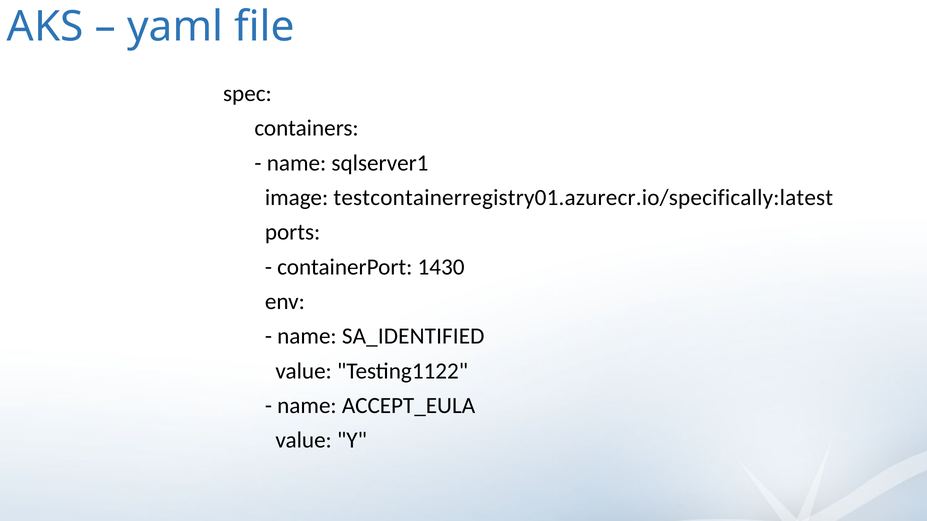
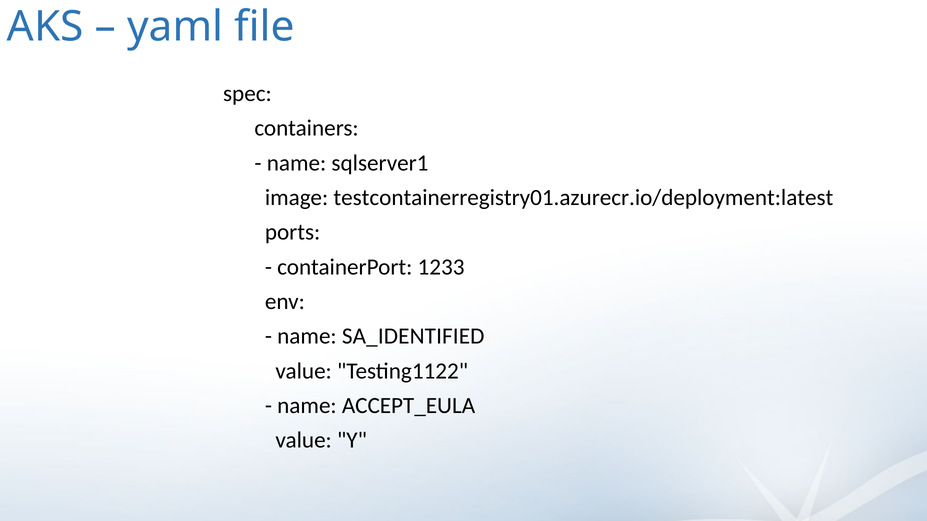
testcontainerregistry01.azurecr.io/specifically:latest: testcontainerregistry01.azurecr.io/specifically:latest -> testcontainerregistry01.azurecr.io/deployment:latest (583, 198)
1430: 1430 -> 1233 (441, 267)
